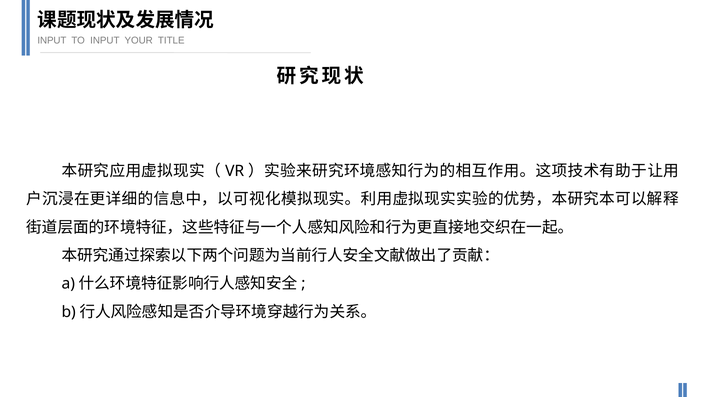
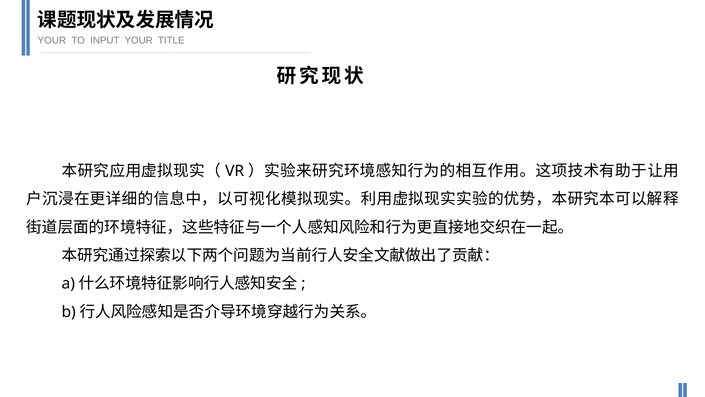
INPUT: INPUT -> YOUR (52, 40)
